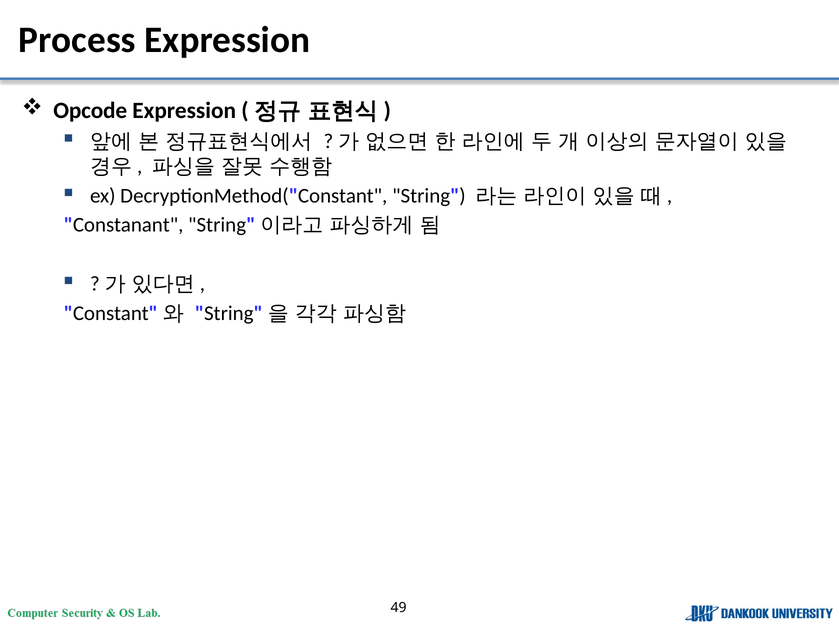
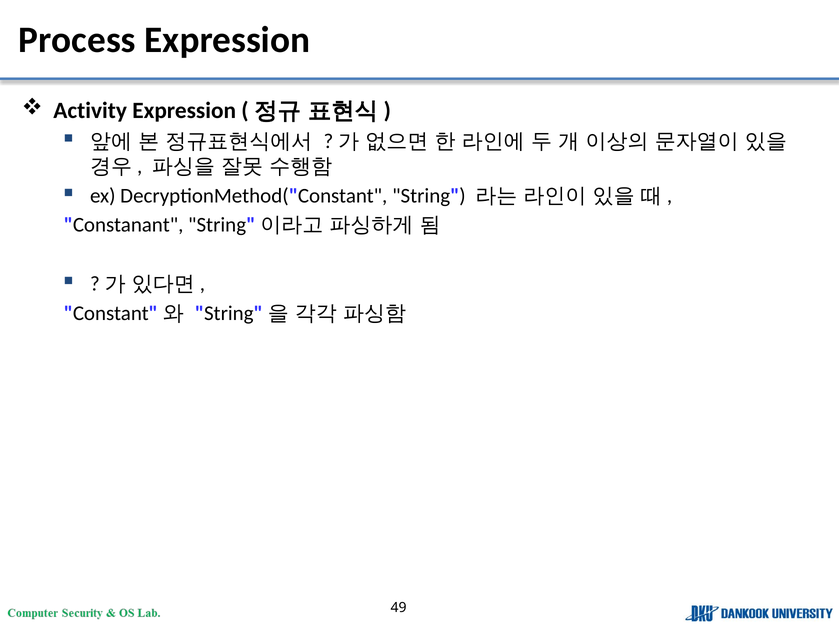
Opcode: Opcode -> Activity (90, 111)
